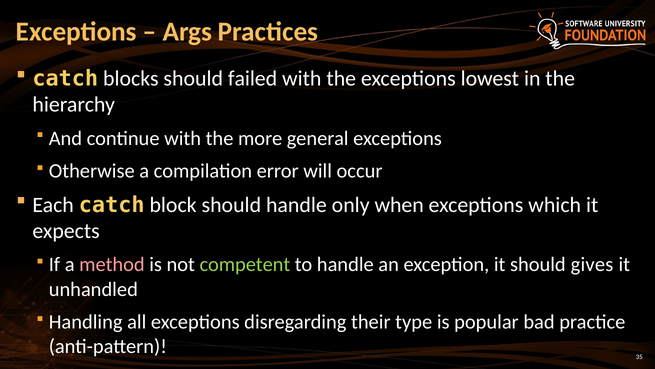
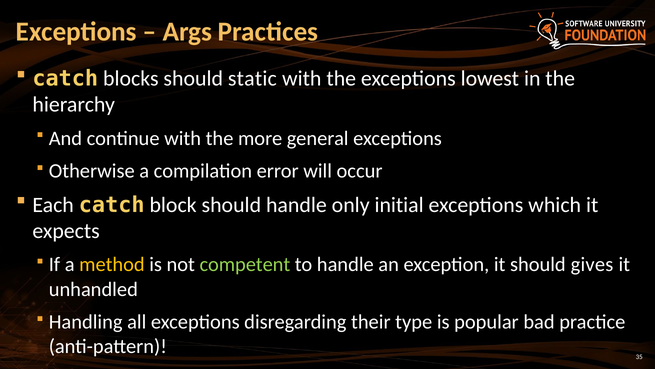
failed: failed -> static (252, 78)
when: when -> initial (399, 205)
method colour: pink -> yellow (112, 264)
